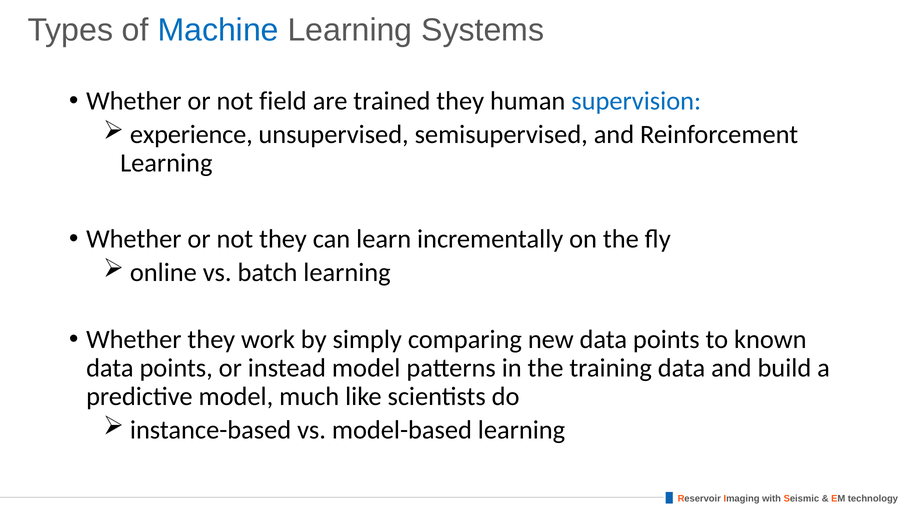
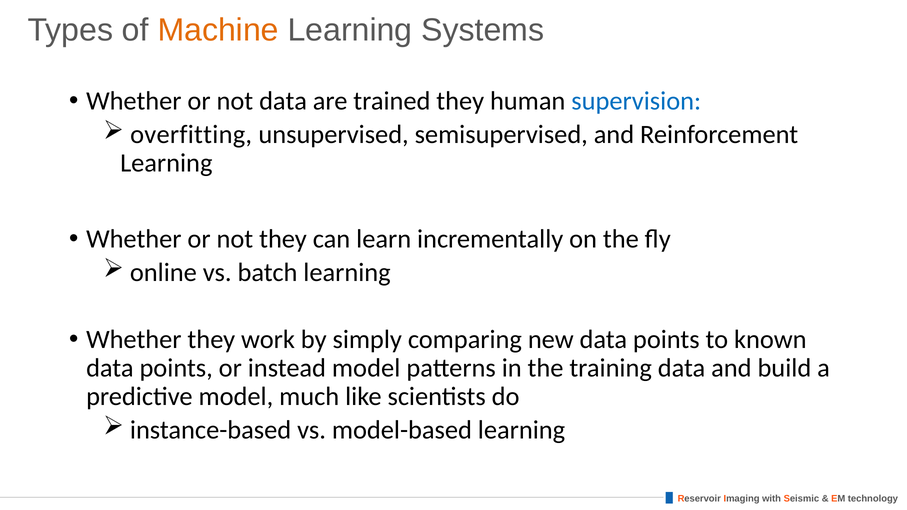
Machine colour: blue -> orange (218, 30)
not field: field -> data (283, 101)
experience: experience -> overfitting (191, 134)
